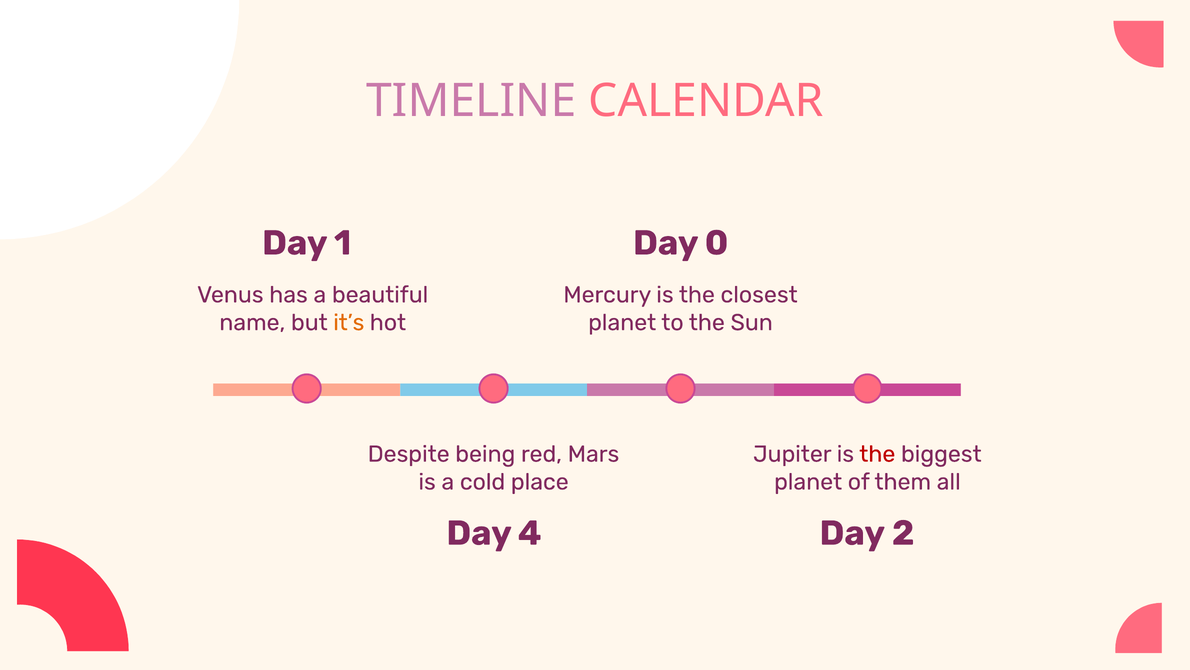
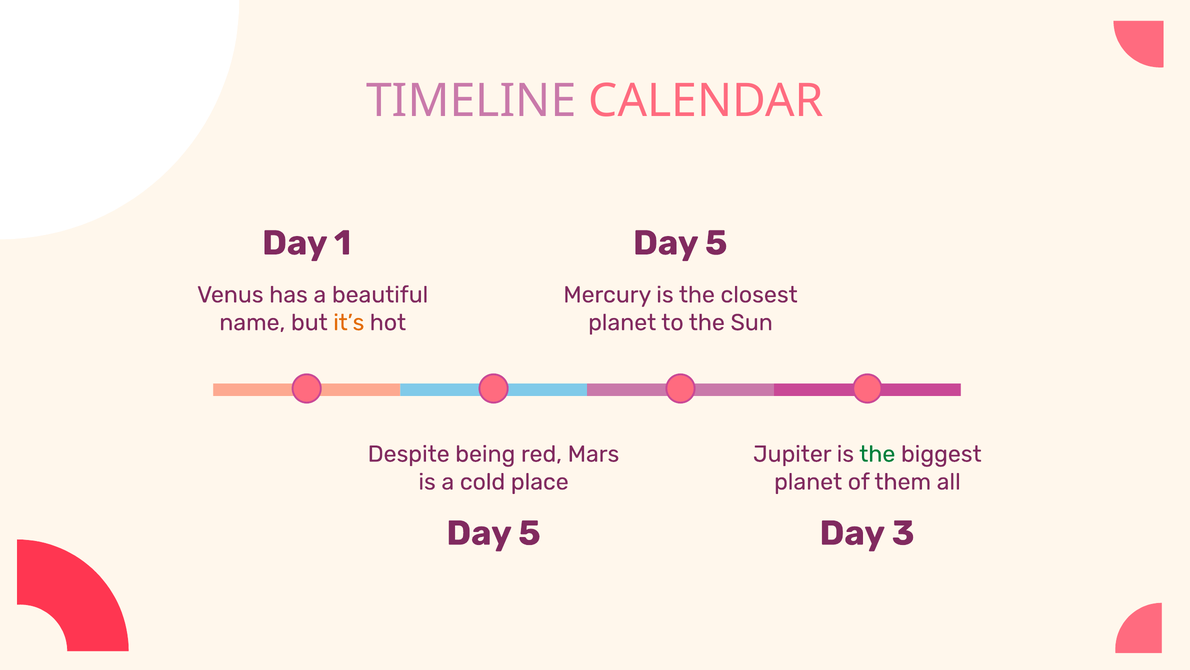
0: 0 -> 5 (716, 243)
the colour: red -> green (877, 454)
4: 4 -> 5 (529, 533)
2: 2 -> 3 (903, 533)
